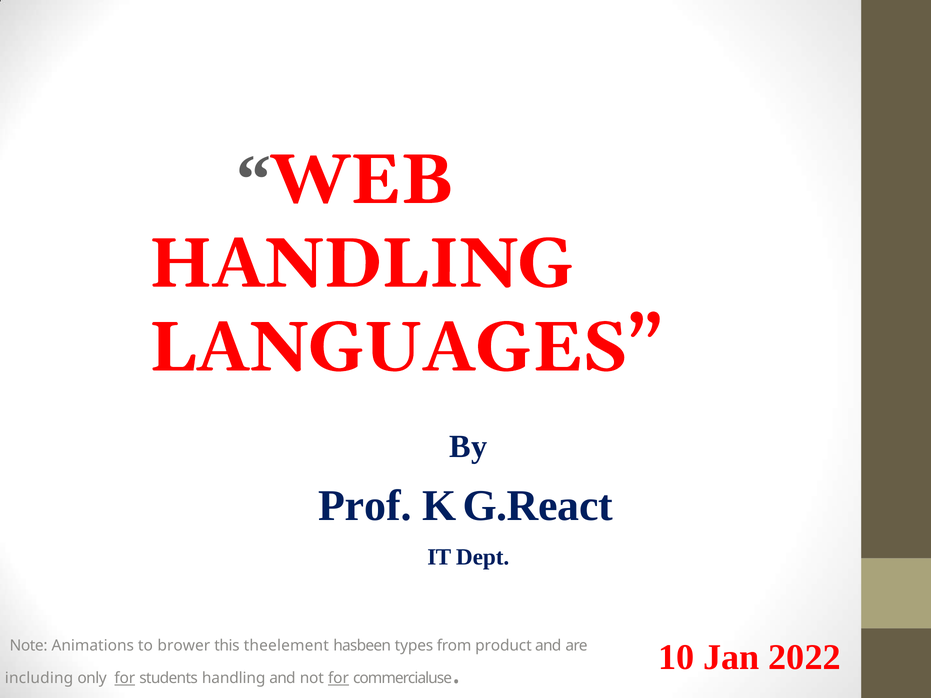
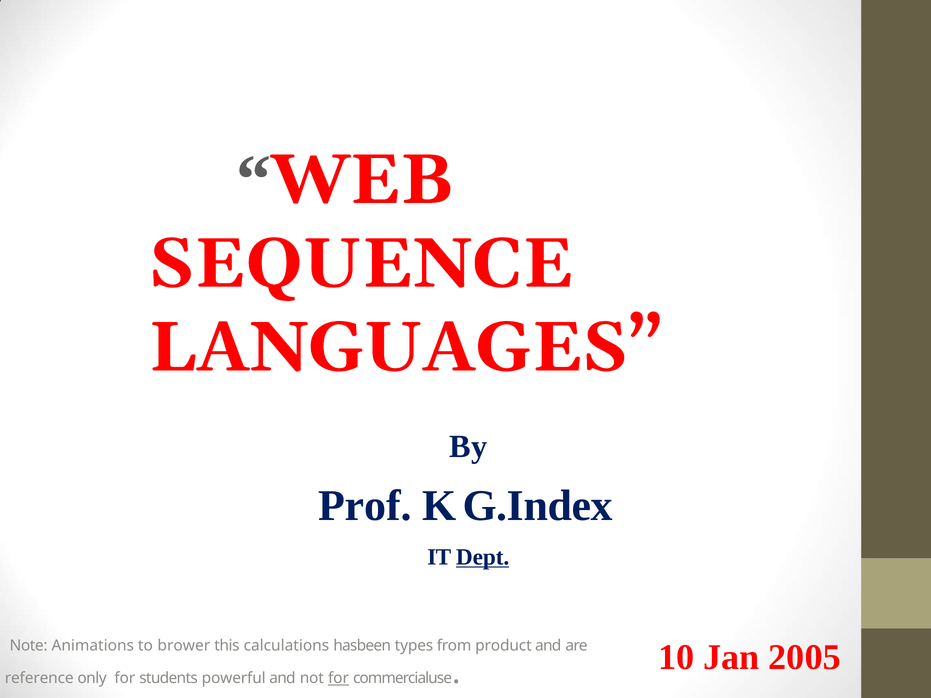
HANDLING: HANDLING -> SEQUENCE (361, 264)
G.React: G.React -> G.Index (538, 506)
Dept underline: none -> present (483, 557)
2022: 2022 -> 2005 (805, 657)
theelement: theelement -> calculations (286, 646)
including: including -> reference (39, 679)
for underline: present -> none (125, 679)
students handling: handling -> powerful (234, 679)
